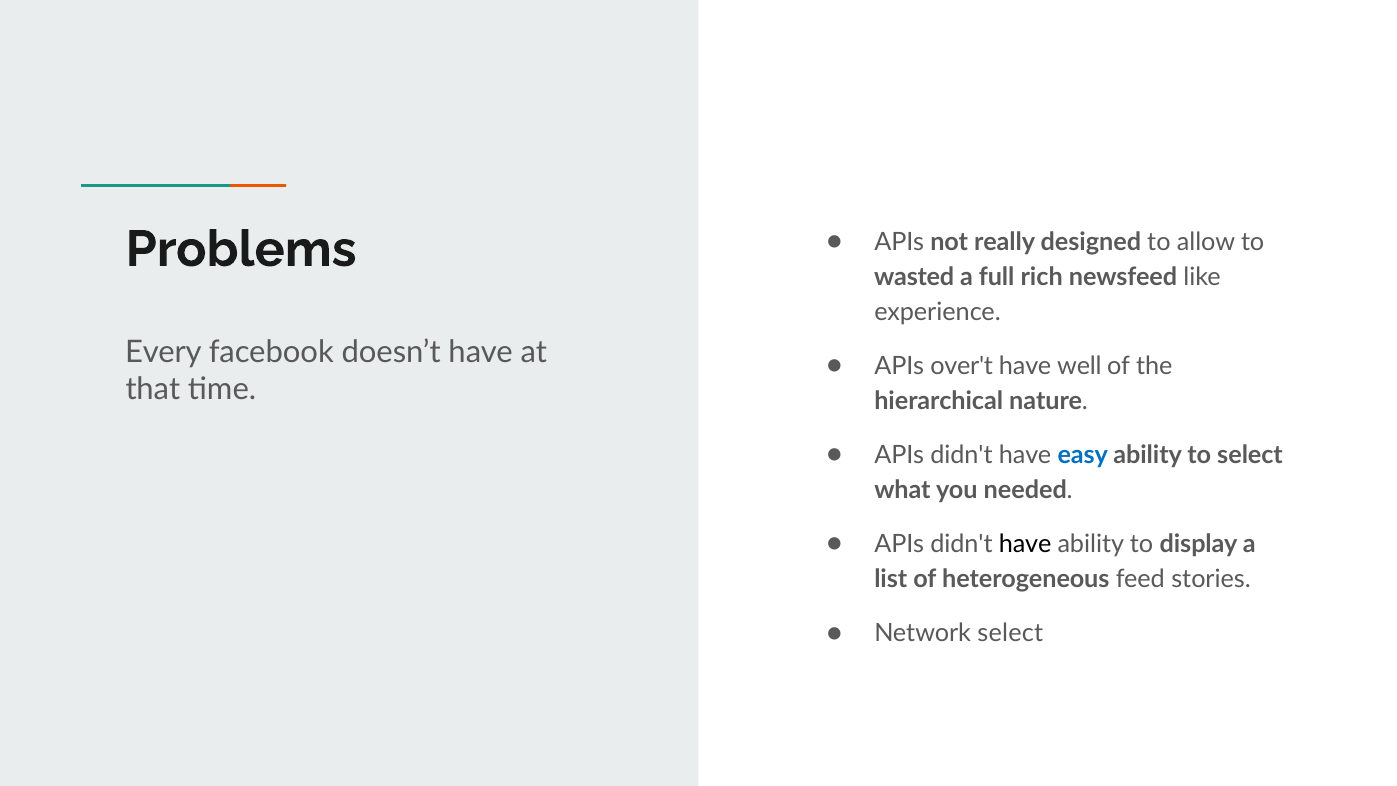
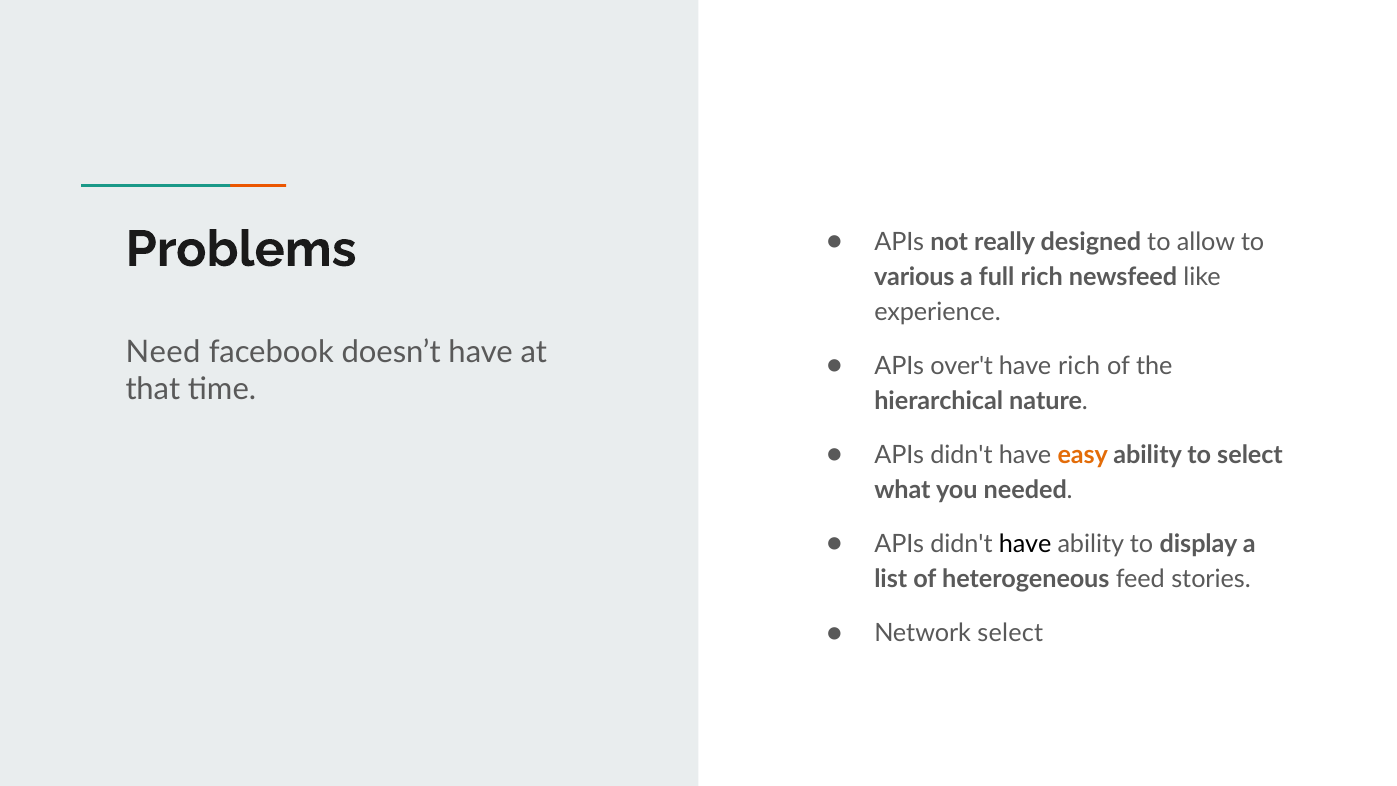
wasted: wasted -> various (914, 277)
Every: Every -> Need (163, 352)
have well: well -> rich (1079, 366)
easy colour: blue -> orange (1083, 455)
